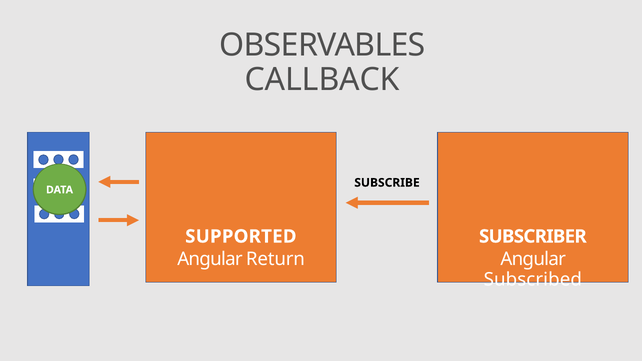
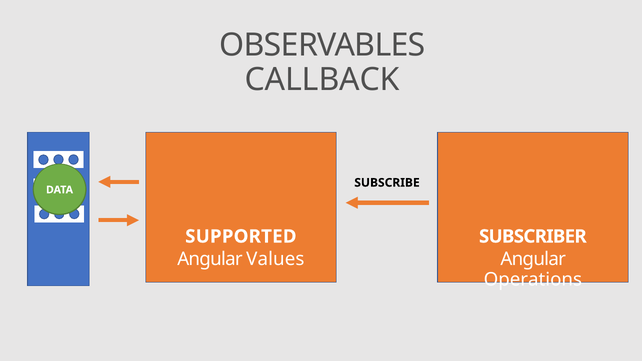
Return: Return -> Values (275, 259)
Subscribed: Subscribed -> Operations (533, 280)
